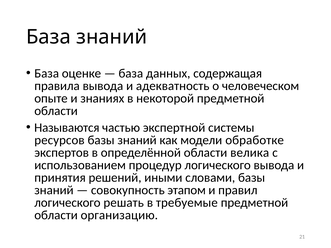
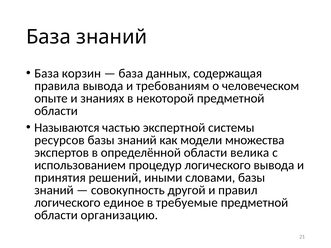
оценке: оценке -> корзин (81, 74)
адекватность: адекватность -> требованиям (173, 86)
обработке: обработке -> множества (255, 140)
этапом: этапом -> другой (187, 190)
решать: решать -> единое (124, 203)
